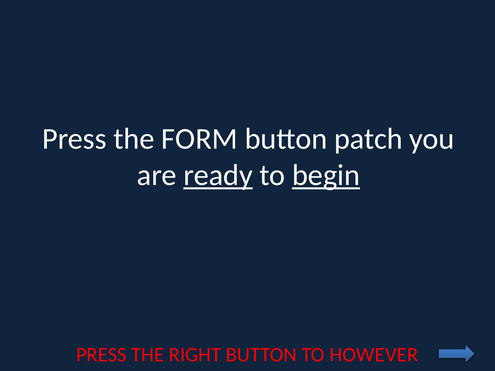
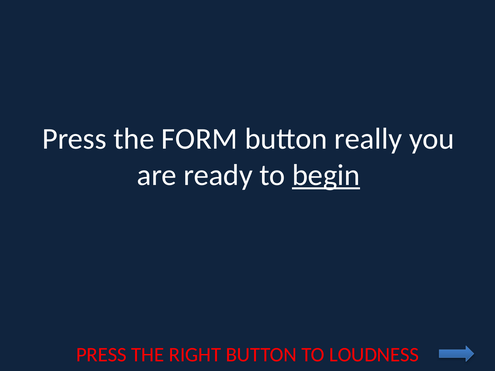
patch: patch -> really (368, 139)
ready underline: present -> none (218, 175)
HOWEVER: HOWEVER -> LOUDNESS (374, 355)
